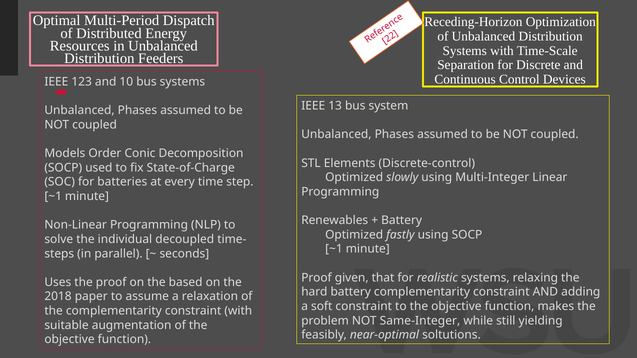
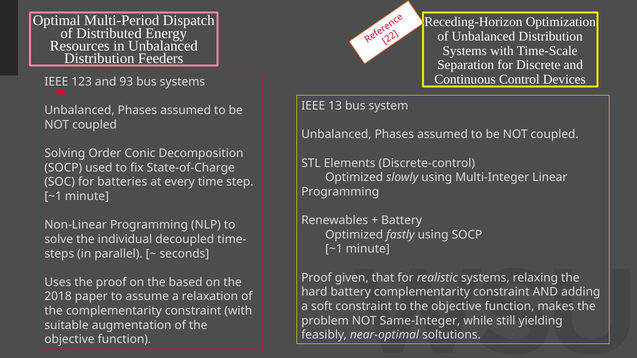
10: 10 -> 93 (126, 82)
Models: Models -> Solving (65, 153)
